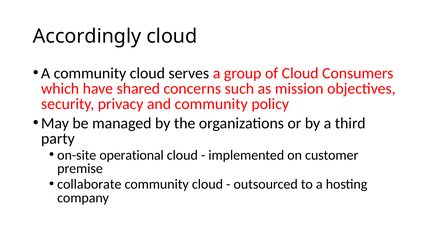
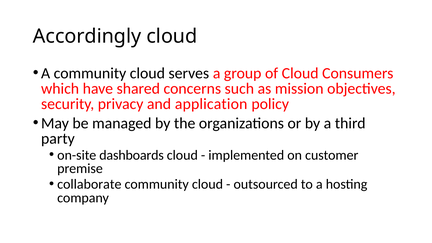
and community: community -> application (211, 104)
operational: operational -> dashboards (132, 155)
